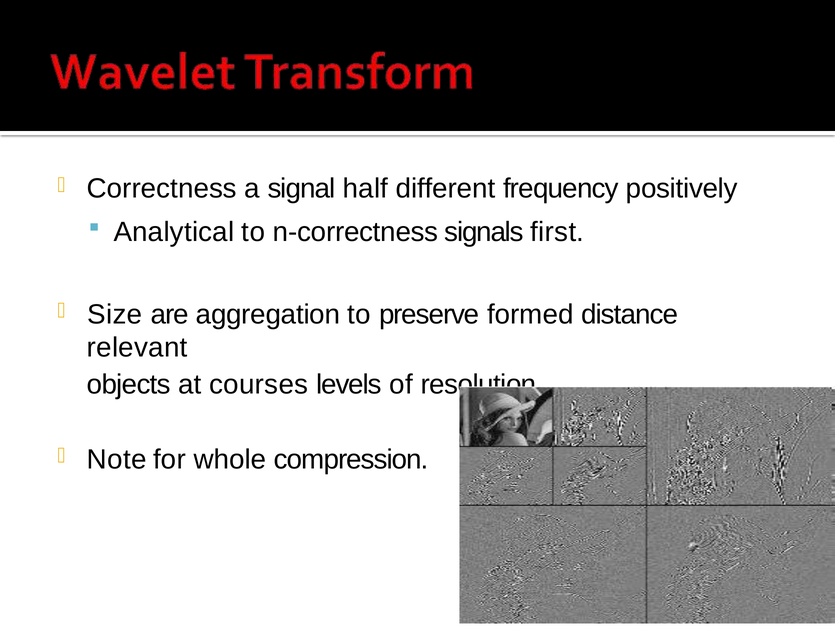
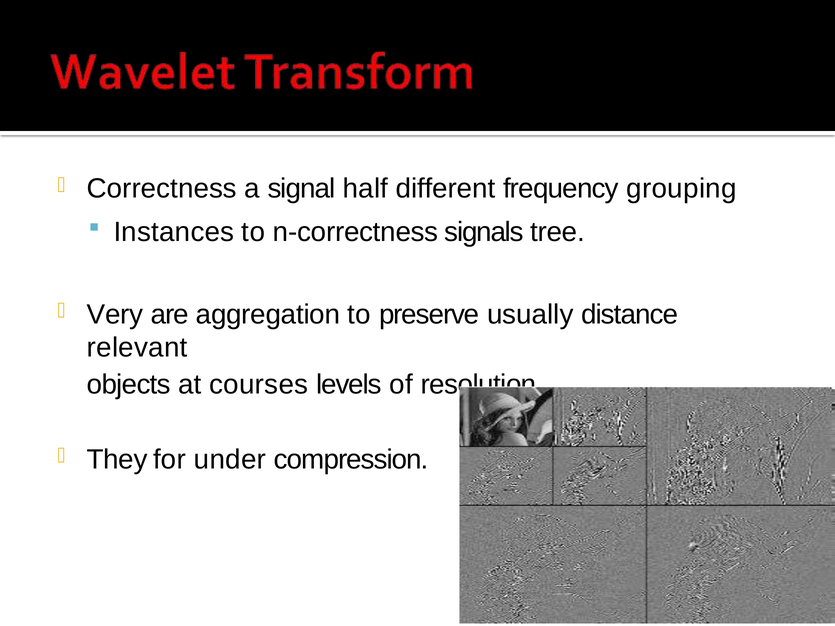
positively: positively -> grouping (682, 189)
Analytical: Analytical -> Instances (174, 232)
first: first -> tree (558, 232)
Size: Size -> Very (115, 314)
formed: formed -> usually (530, 314)
Note: Note -> They (117, 460)
whole: whole -> under (230, 460)
